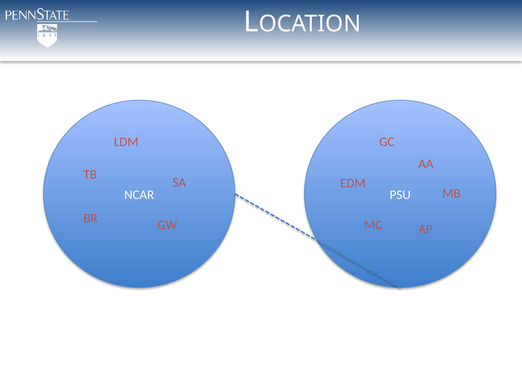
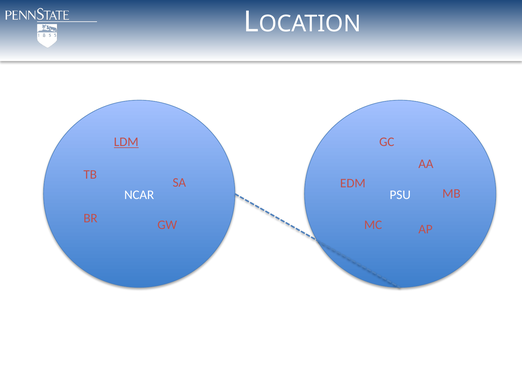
LDM underline: none -> present (126, 142)
